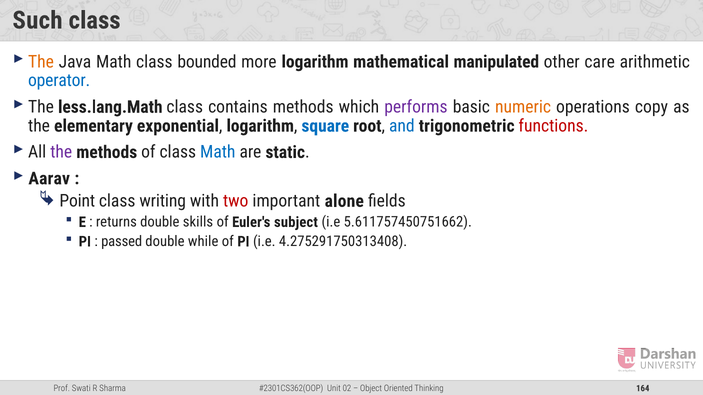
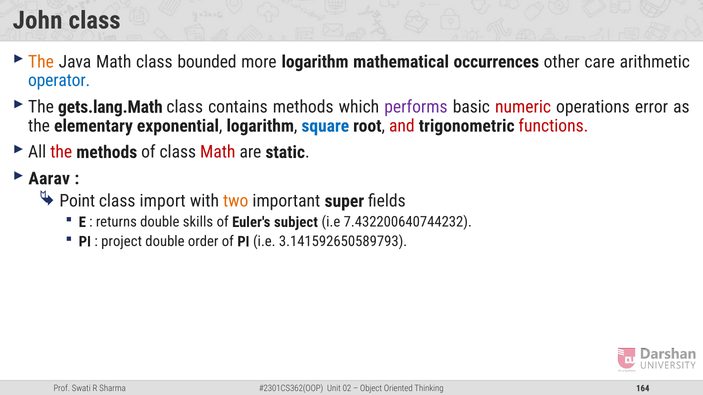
Such: Such -> John (38, 20)
manipulated: manipulated -> occurrences (496, 62)
less.lang.Math: less.lang.Math -> gets.lang.Math (110, 107)
numeric colour: orange -> red (523, 107)
copy: copy -> error (651, 107)
and colour: blue -> red (402, 126)
the colour: purple -> red (61, 152)
Math colour: blue -> red (218, 152)
writing: writing -> import (163, 201)
two colour: red -> orange (236, 201)
alone: alone -> super (344, 201)
5.611757450751662: 5.611757450751662 -> 7.432200640744232 (408, 222)
passed: passed -> project (122, 242)
while: while -> order (203, 242)
4.275291750313408: 4.275291750313408 -> 3.141592650589793 (343, 242)
